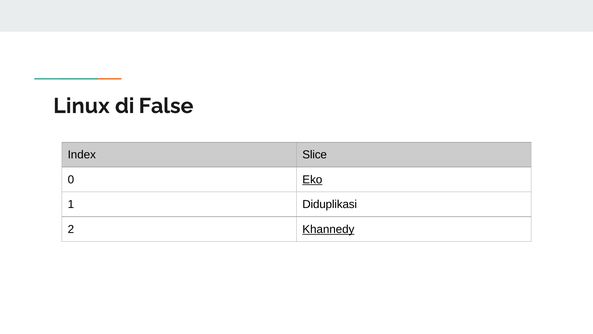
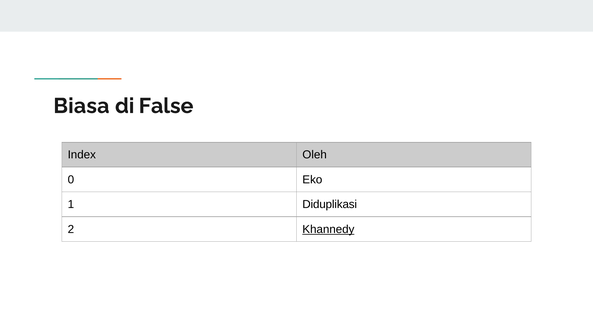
Linux: Linux -> Biasa (81, 106)
Slice: Slice -> Oleh (315, 155)
Eko underline: present -> none (312, 179)
